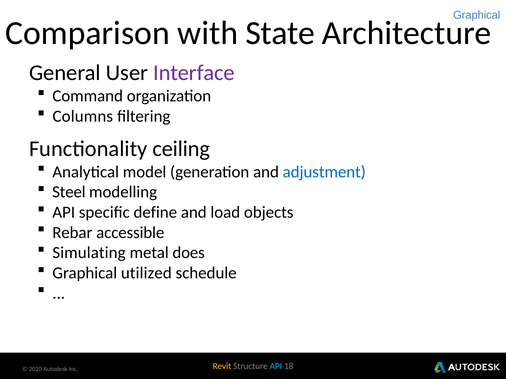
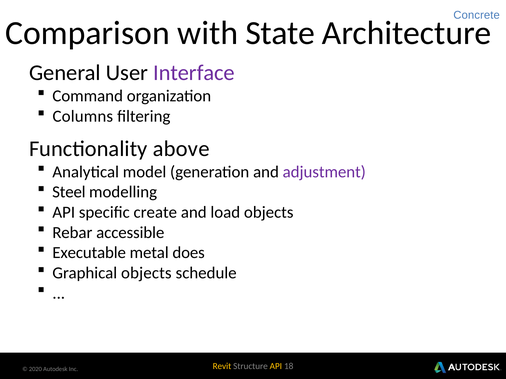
Graphical: Graphical -> Concrete (477, 15)
ceiling: ceiling -> above (181, 149)
adjustment colour: blue -> purple (324, 172)
define: define -> create (155, 213)
Simulating: Simulating -> Executable (89, 253)
Graphical utilized: utilized -> objects (146, 273)
API colour: light blue -> yellow (276, 367)
